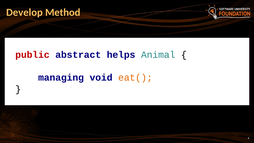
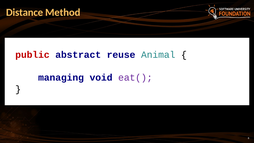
Develop: Develop -> Distance (25, 12)
helps: helps -> reuse (121, 55)
eat( colour: orange -> purple (135, 78)
